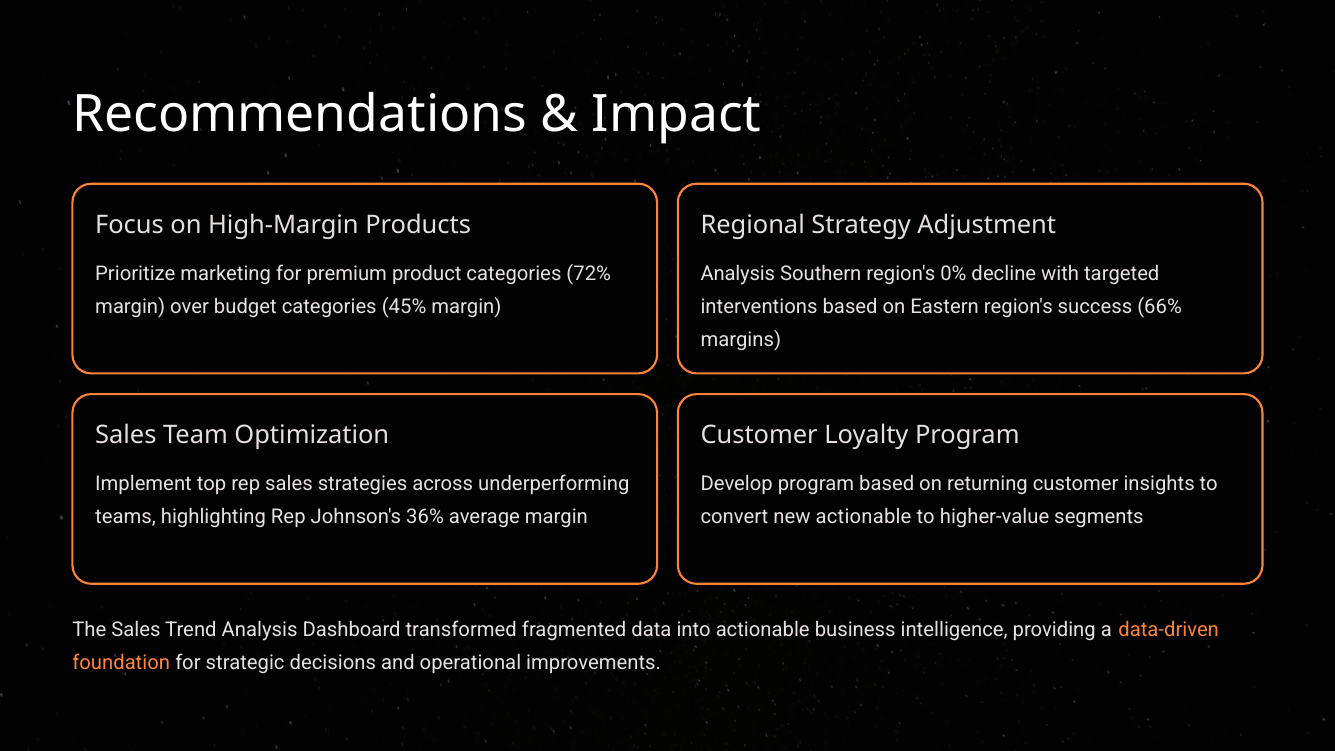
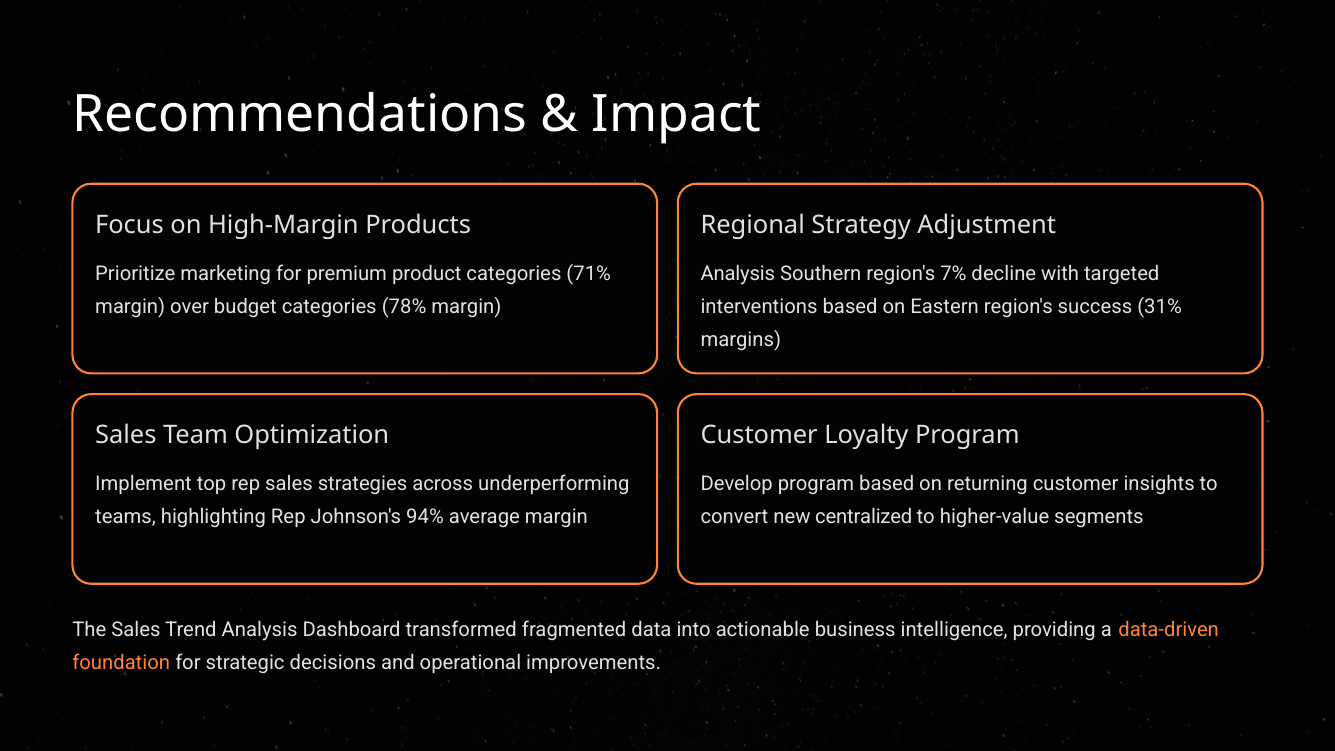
72%: 72% -> 71% (589, 274)
0%: 0% -> 7% (953, 274)
45%: 45% -> 78% (404, 307)
66%: 66% -> 31% (1160, 307)
36%: 36% -> 94% (425, 517)
new actionable: actionable -> centralized (864, 517)
